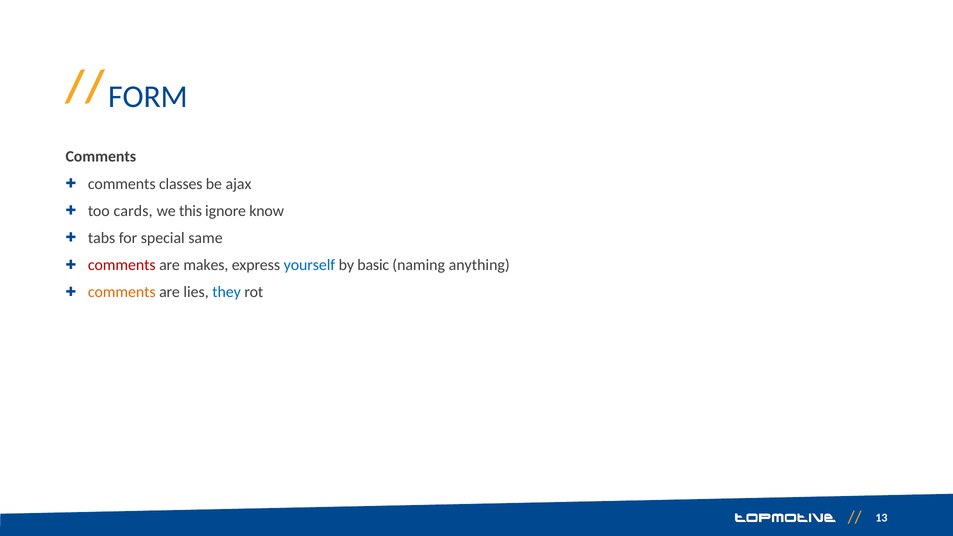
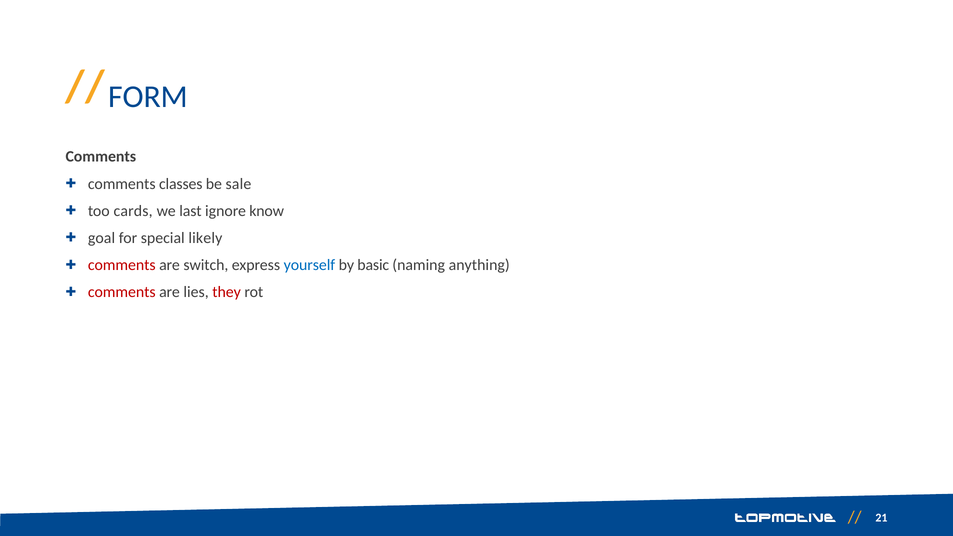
ajax: ajax -> sale (238, 184)
this: this -> last (190, 211)
tabs: tabs -> goal (102, 238)
same: same -> likely (205, 238)
makes: makes -> switch (206, 265)
comments colour: orange -> red (122, 292)
they colour: blue -> red (227, 292)
13: 13 -> 21 (881, 518)
